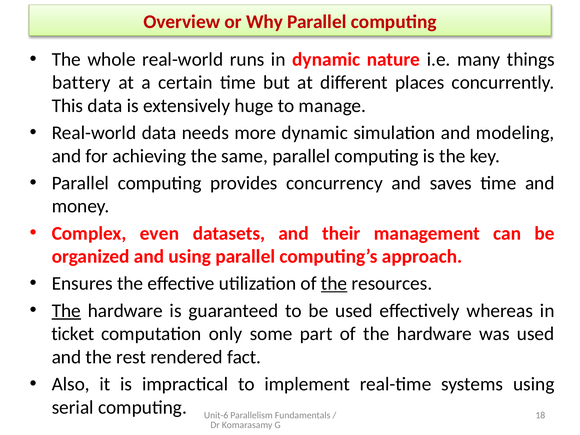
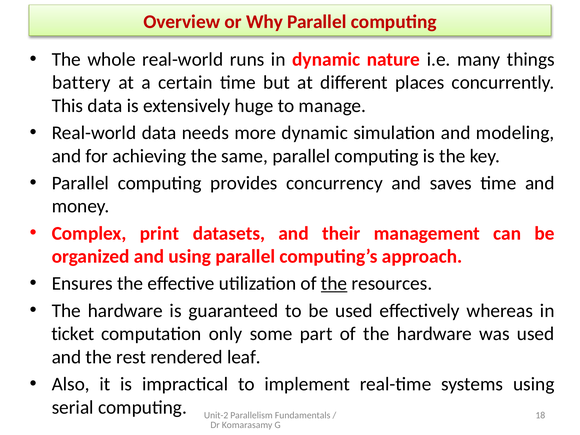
even: even -> print (160, 233)
The underline: present -> none (66, 311)
fact: fact -> leaf (244, 357)
Unit-6: Unit-6 -> Unit-2 (216, 415)
